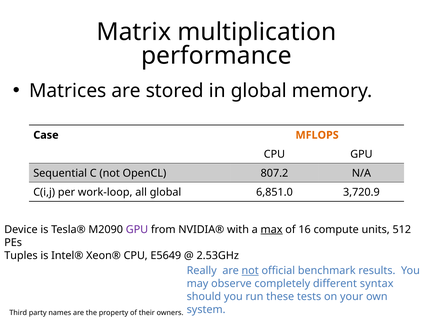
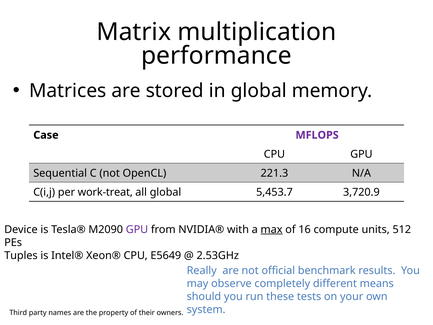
MFLOPS colour: orange -> purple (317, 135)
807.2: 807.2 -> 221.3 (274, 173)
work-loop: work-loop -> work-treat (105, 192)
6,851.0: 6,851.0 -> 5,453.7 (274, 192)
not underline: present -> none (250, 270)
syntax: syntax -> means (377, 283)
